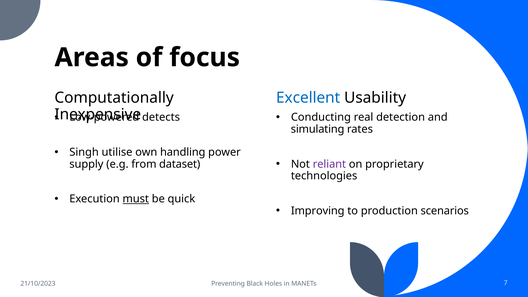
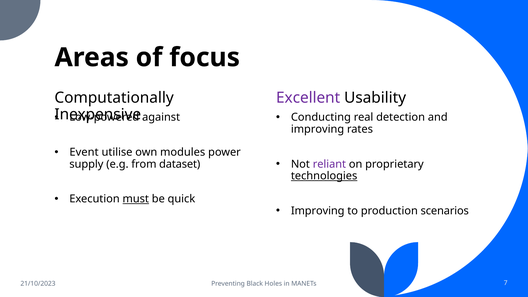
Excellent colour: blue -> purple (308, 98)
detects: detects -> against (161, 117)
simulating: simulating -> improving (318, 129)
Singh: Singh -> Event (84, 152)
handling: handling -> modules (183, 152)
technologies underline: none -> present (324, 176)
